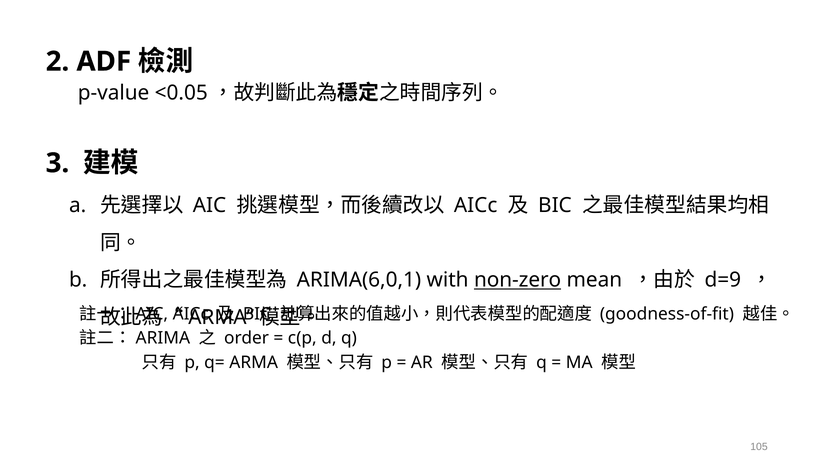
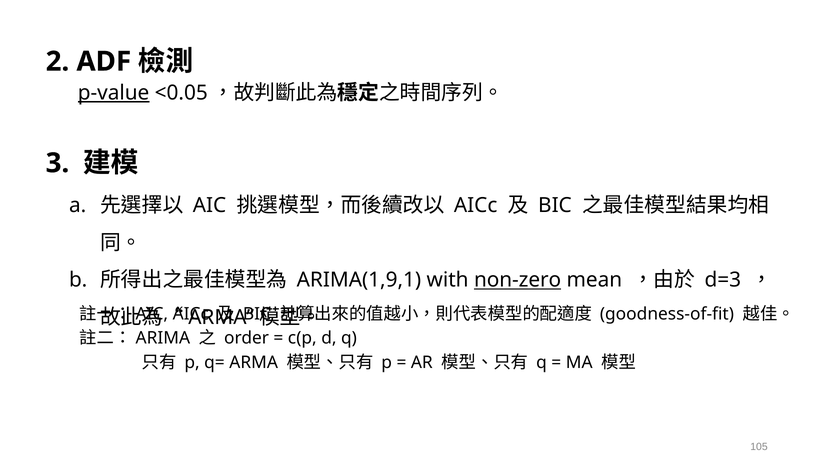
p-value underline: none -> present (114, 93)
ARIMA(6,0,1: ARIMA(6,0,1 -> ARIMA(1,9,1 (359, 280)
d=9: d=9 -> d=3 (723, 280)
